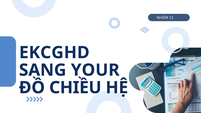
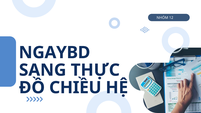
EKCGHD: EKCGHD -> NGAYBD (54, 53)
YOUR: YOUR -> THỰC (95, 70)
